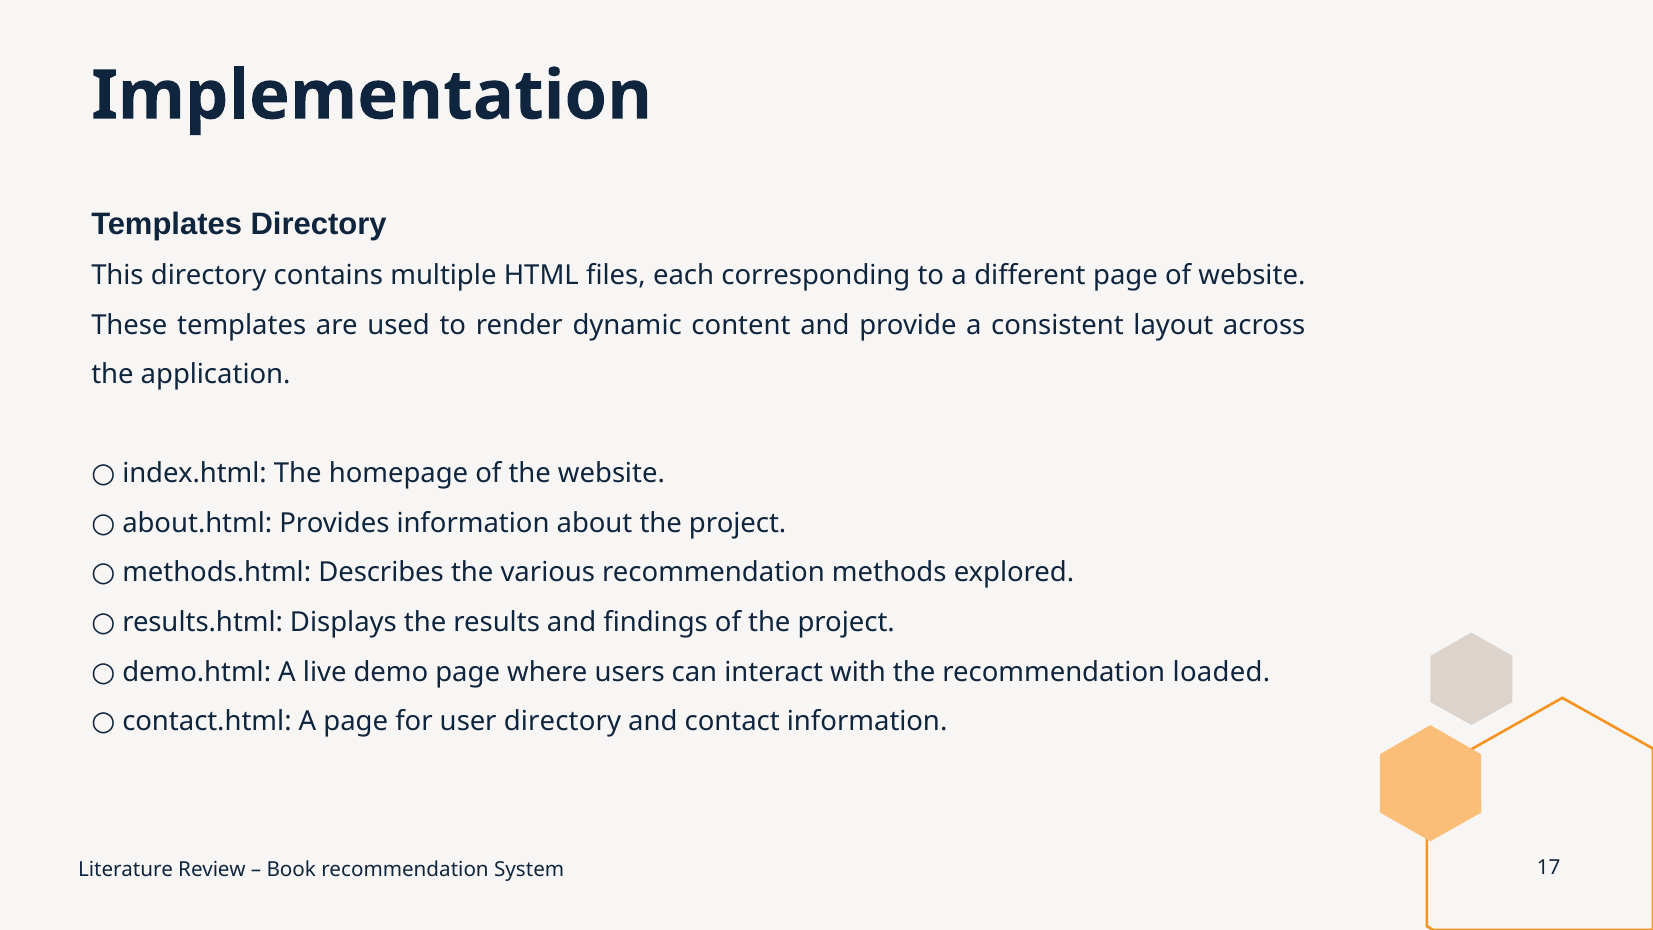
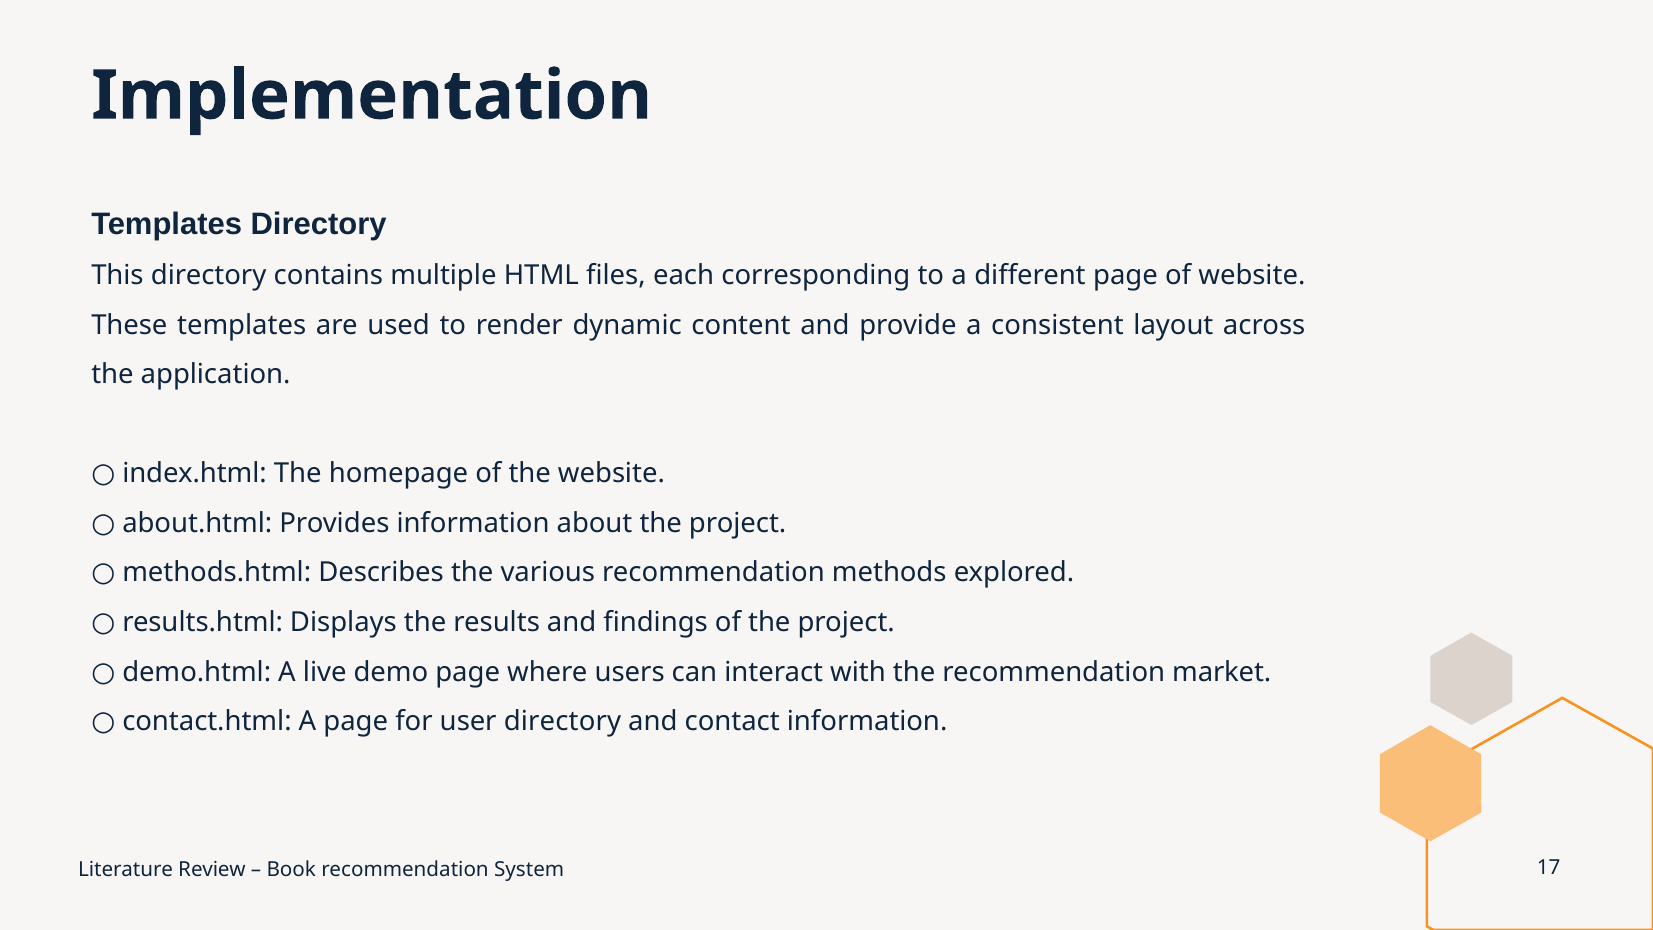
loaded: loaded -> market (1222, 672)
